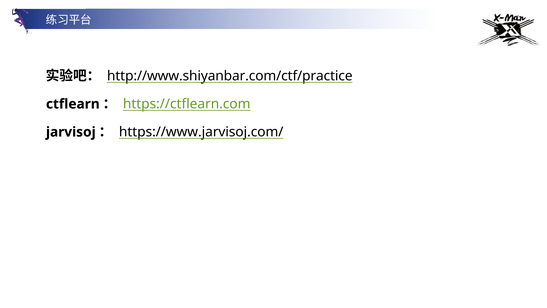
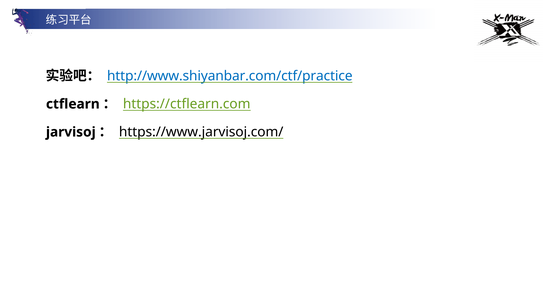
http://www.shiyanbar.com/ctf/practice colour: black -> blue (230, 76)
